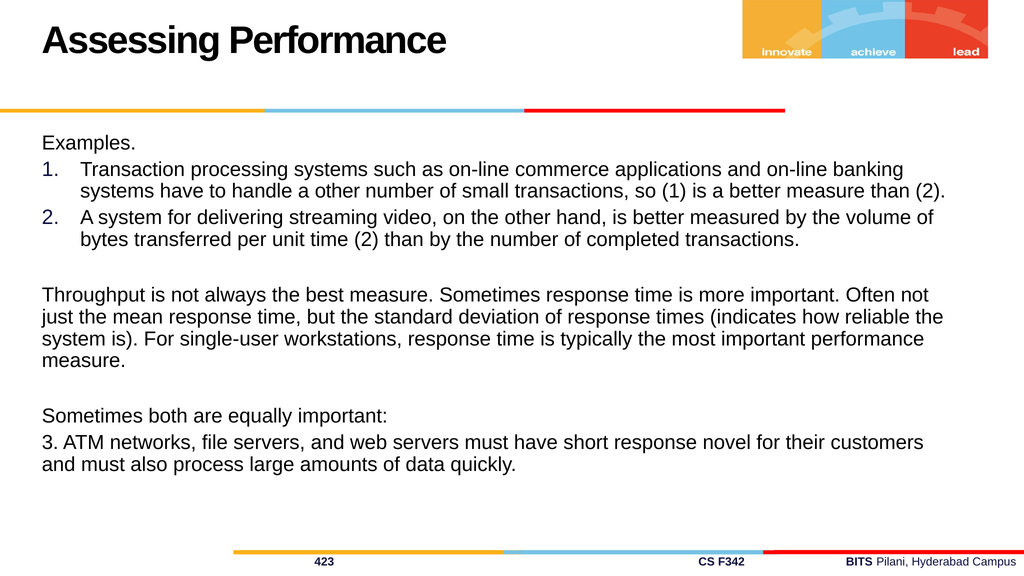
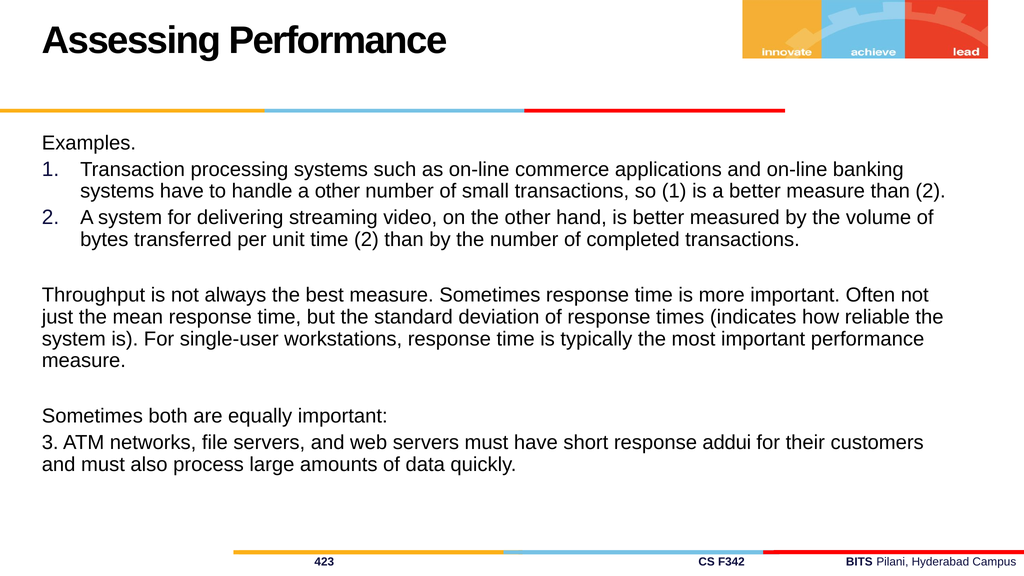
novel: novel -> addui (727, 443)
